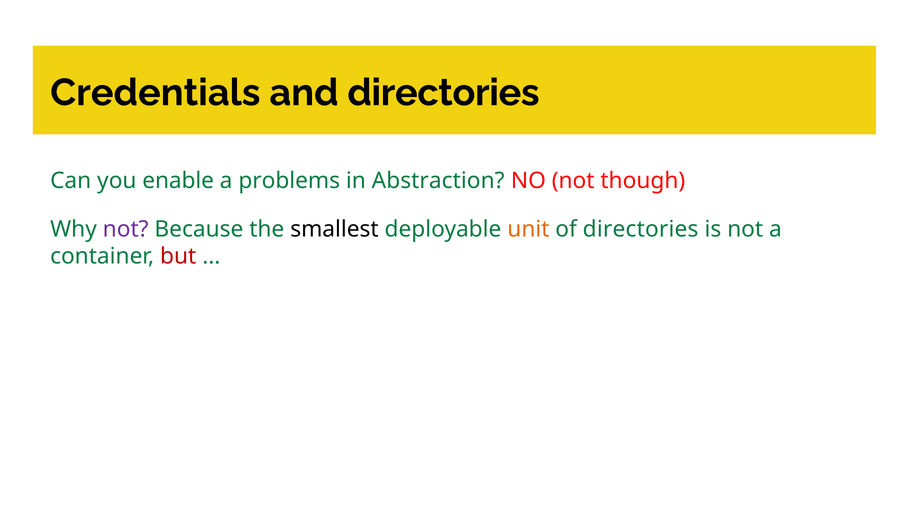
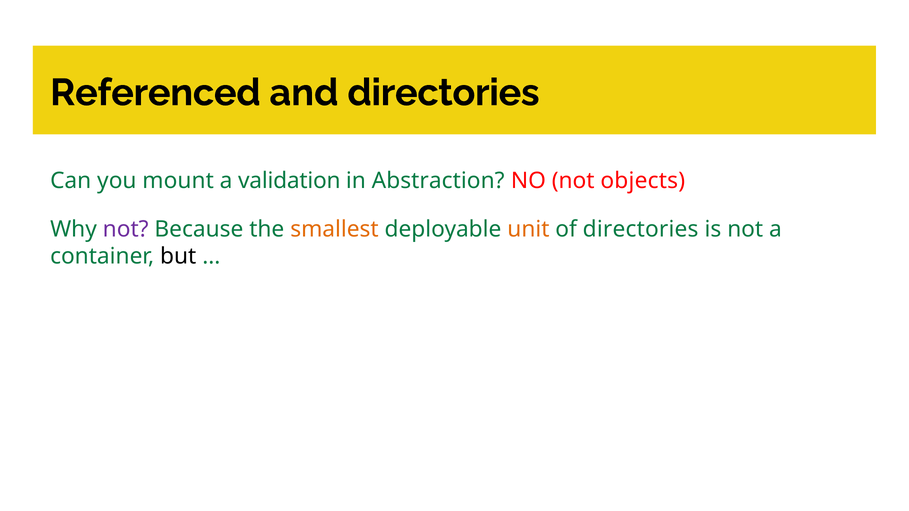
Credentials: Credentials -> Referenced (155, 93)
enable: enable -> mount (178, 181)
problems: problems -> validation (289, 181)
though: though -> objects (643, 181)
smallest colour: black -> orange (334, 229)
but colour: red -> black (178, 257)
